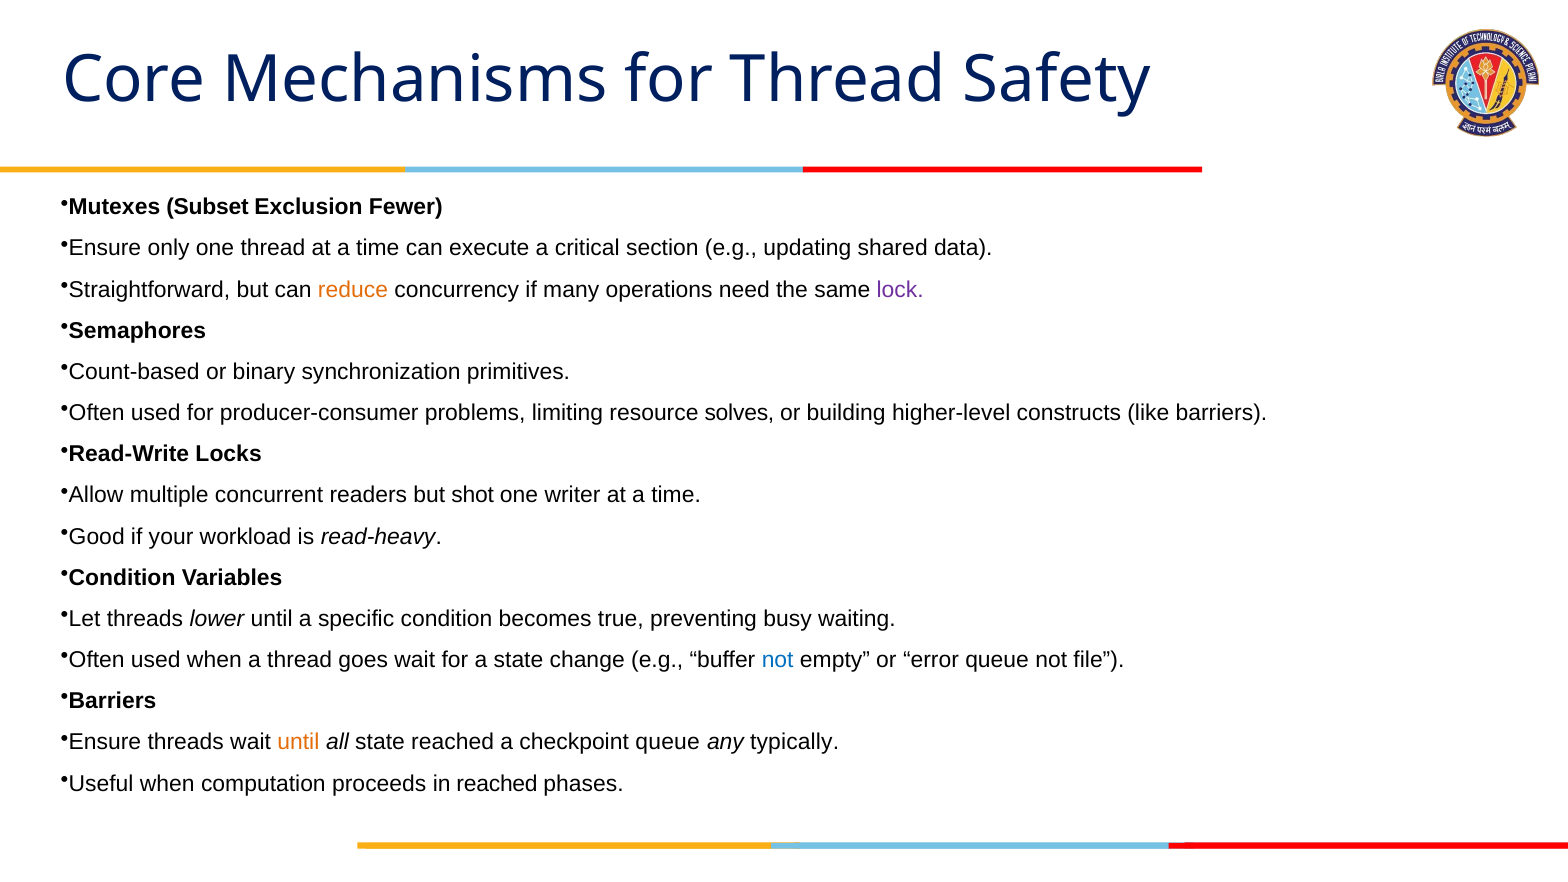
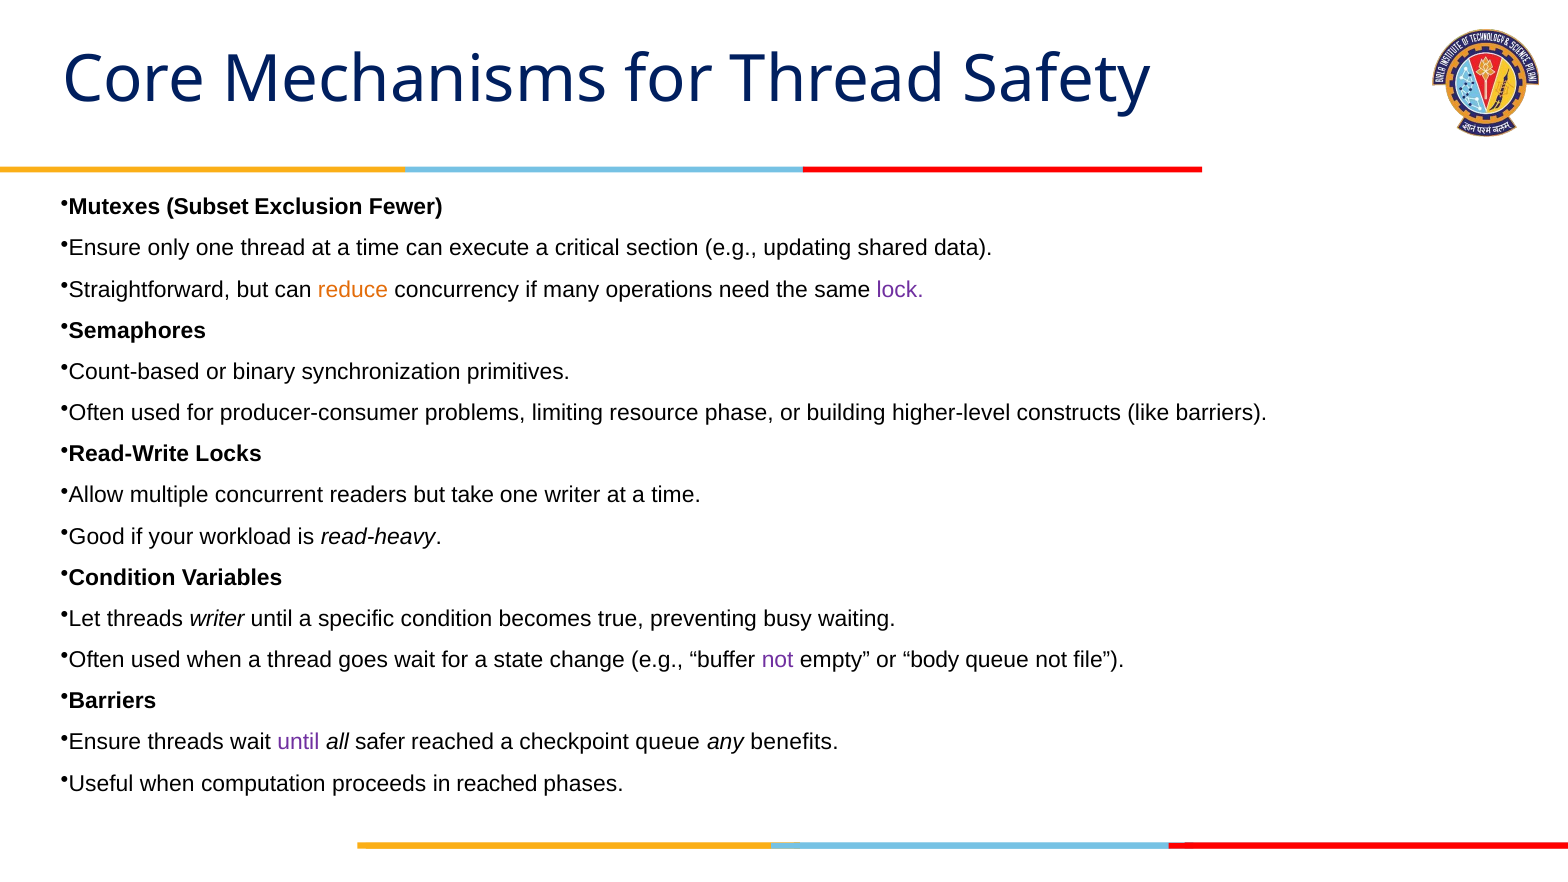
solves: solves -> phase (739, 413)
shot: shot -> take (473, 495)
threads lower: lower -> writer (217, 619)
not colour: blue -> purple (778, 660)
error: error -> body (931, 660)
until colour: orange -> purple (298, 742)
all state: state -> safer (380, 742)
typically: typically -> benefits (795, 742)
